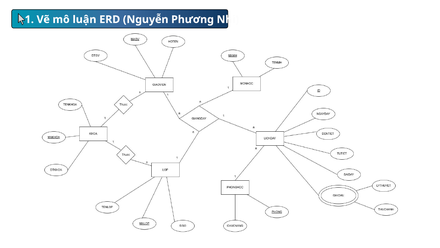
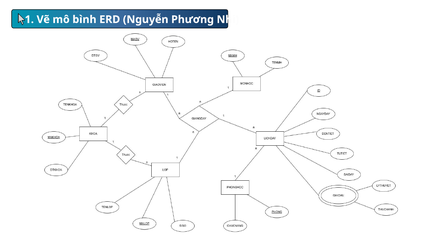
luận: luận -> bình (84, 19)
